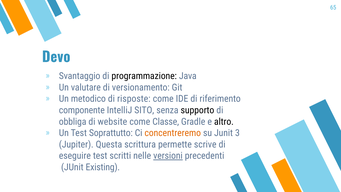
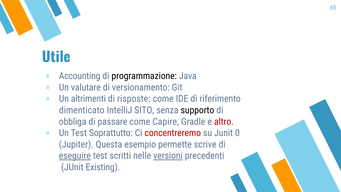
Devo: Devo -> Utile (56, 57)
Svantaggio: Svantaggio -> Accounting (80, 76)
metodico: metodico -> altrimenti (88, 99)
componente: componente -> dimenticato (82, 110)
website: website -> passare (112, 122)
Classe: Classe -> Capire (166, 122)
altro colour: black -> red (224, 122)
concentreremo colour: orange -> red (173, 133)
3: 3 -> 0 (237, 133)
scrittura: scrittura -> esempio (140, 144)
eseguire underline: none -> present (75, 156)
